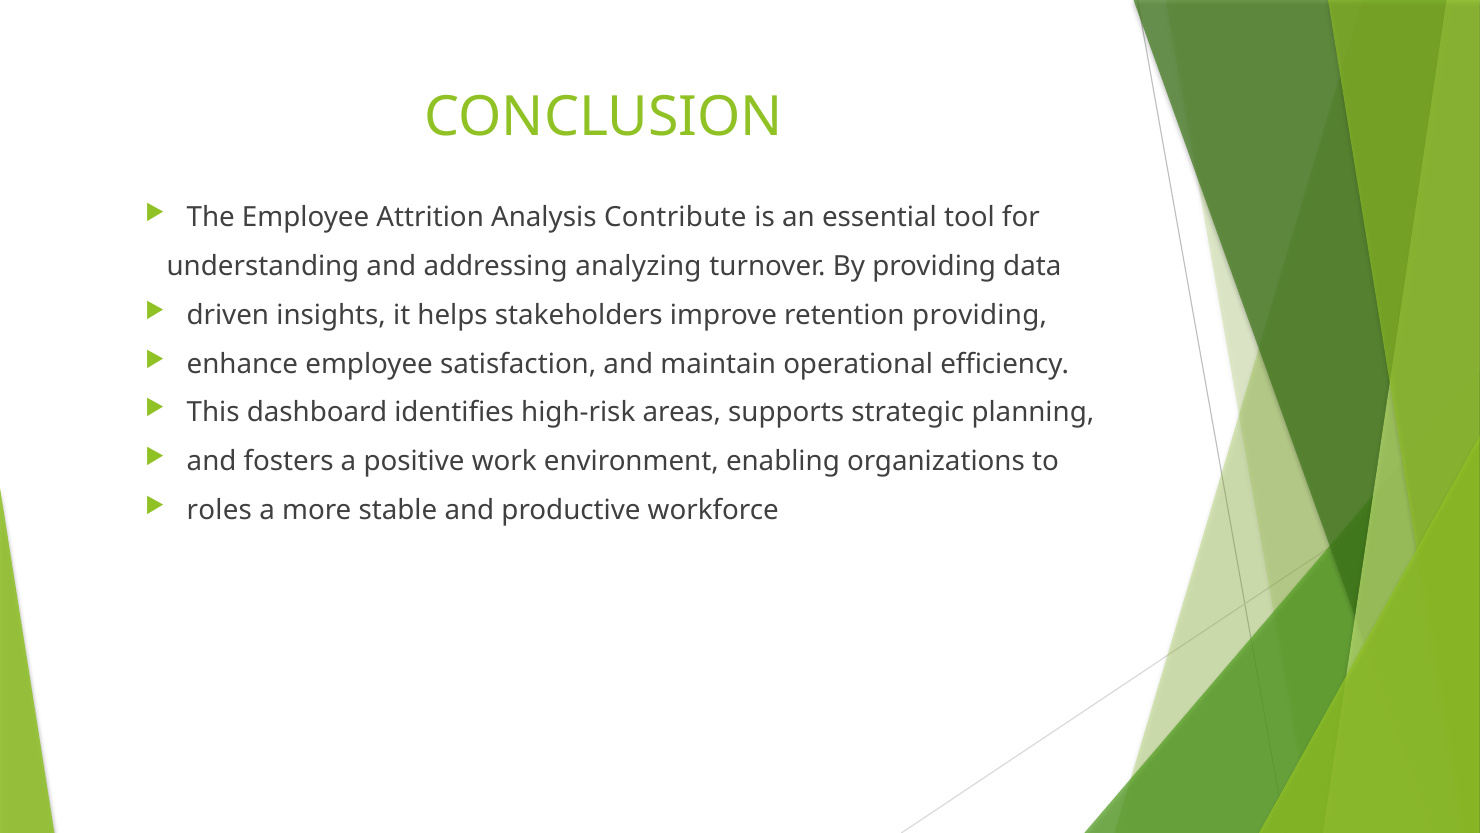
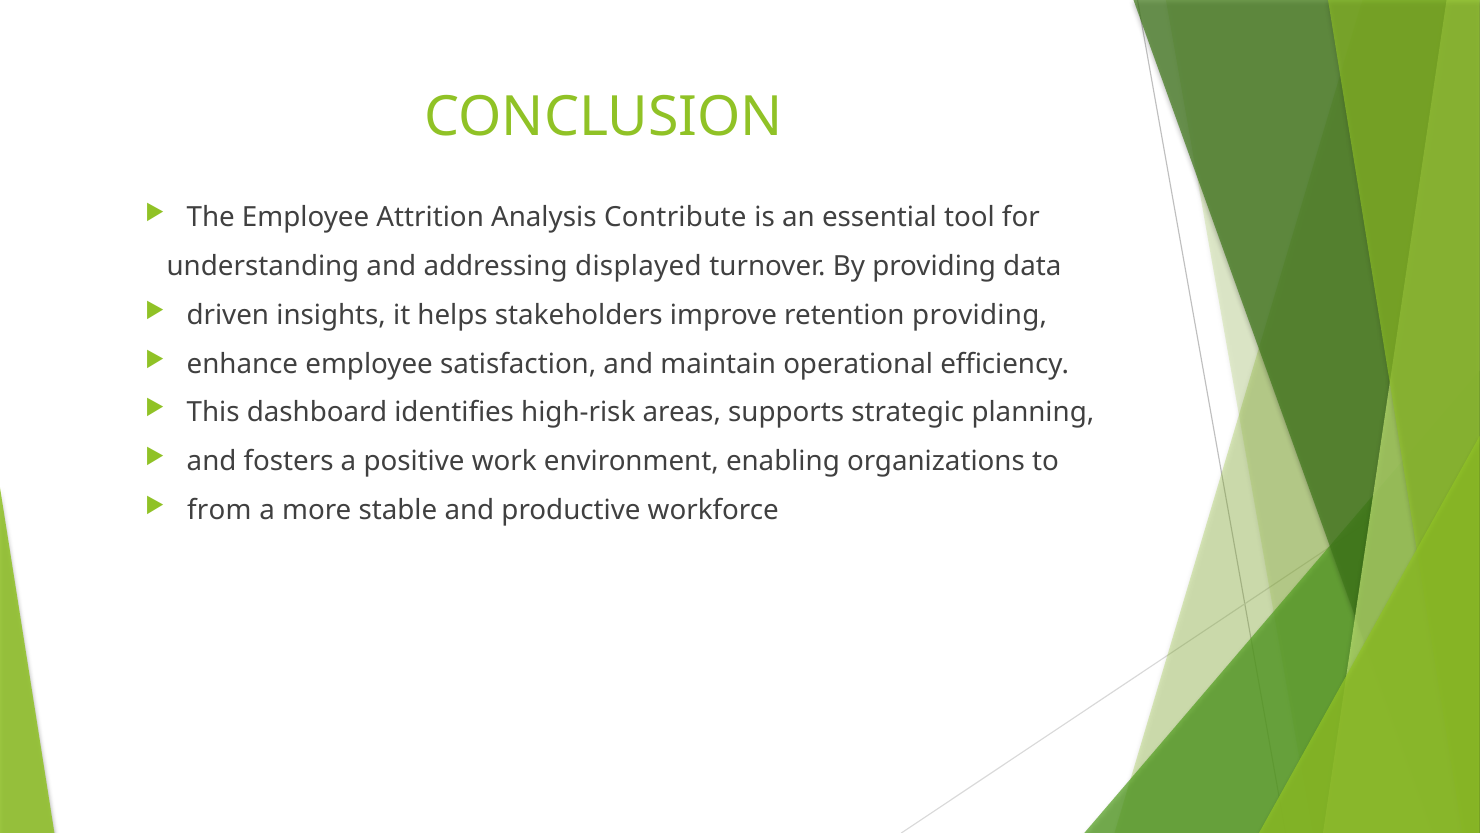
analyzing: analyzing -> displayed (638, 266)
roles: roles -> from (219, 510)
